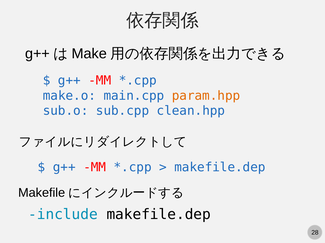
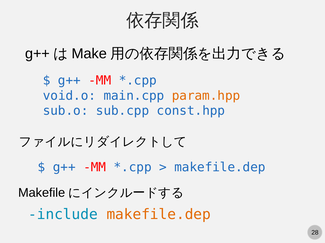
make.o: make.o -> void.o (69, 96)
clean.hpp: clean.hpp -> const.hpp (191, 111)
makefile.dep colour: black -> orange (159, 215)
